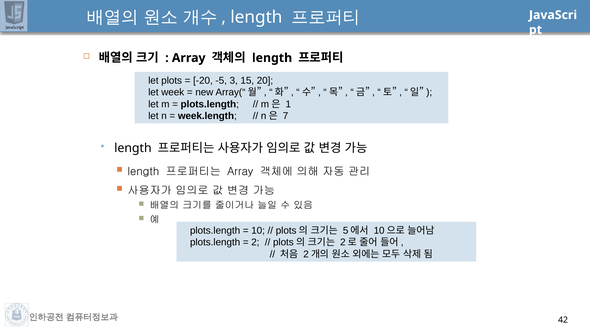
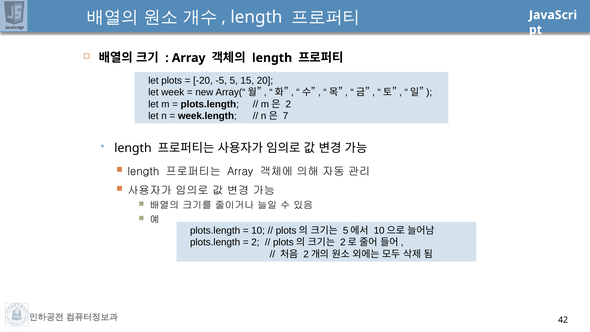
3: 3 -> 5 (234, 81)
1: 1 -> 2 (288, 104)
